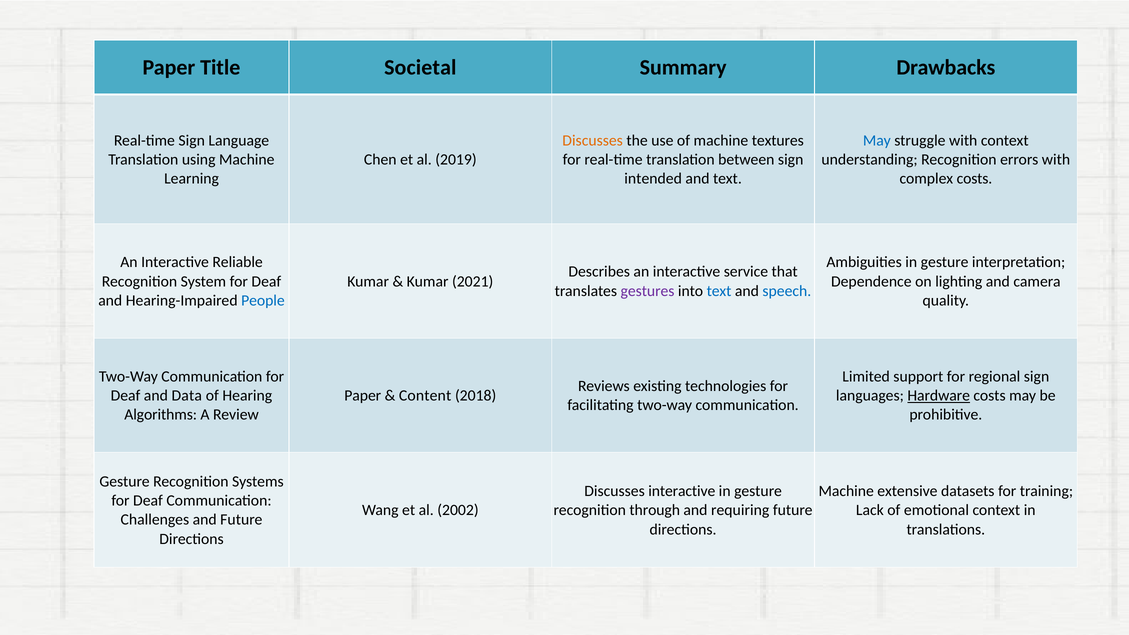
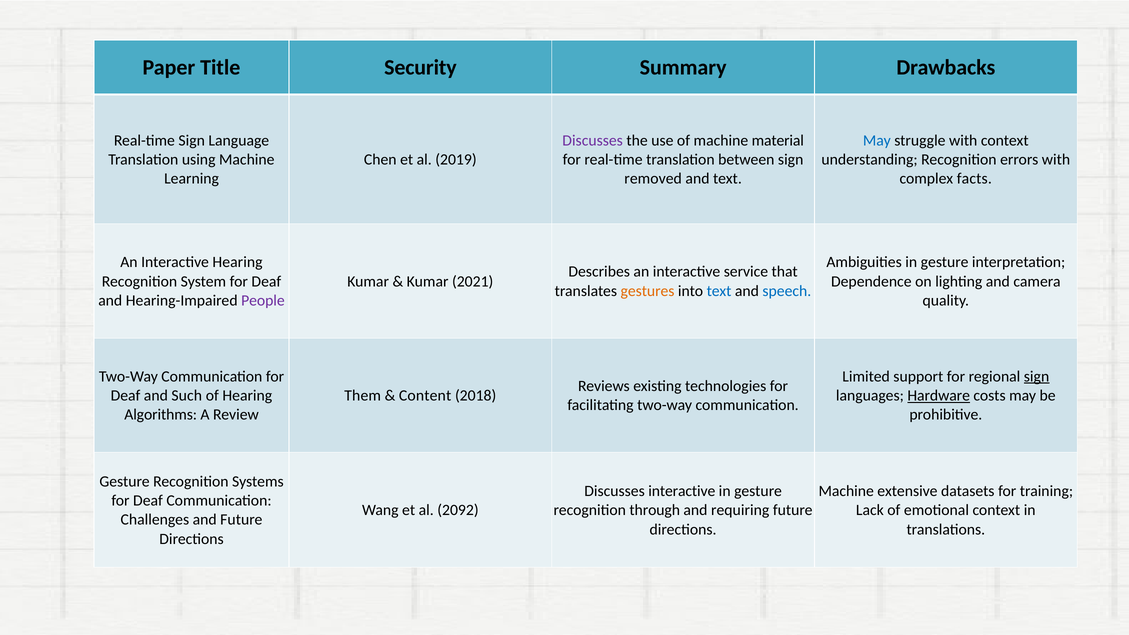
Societal: Societal -> Security (420, 68)
Discusses colour: orange -> purple (593, 140)
textures: textures -> material (778, 140)
intended: intended -> removed (653, 179)
complex costs: costs -> facts (974, 179)
Interactive Reliable: Reliable -> Hearing (238, 262)
gestures colour: purple -> orange (648, 291)
People colour: blue -> purple (263, 301)
sign underline: none -> present (1037, 376)
Data: Data -> Such (187, 396)
Paper: Paper -> Them (363, 396)
2002: 2002 -> 2092 (458, 510)
